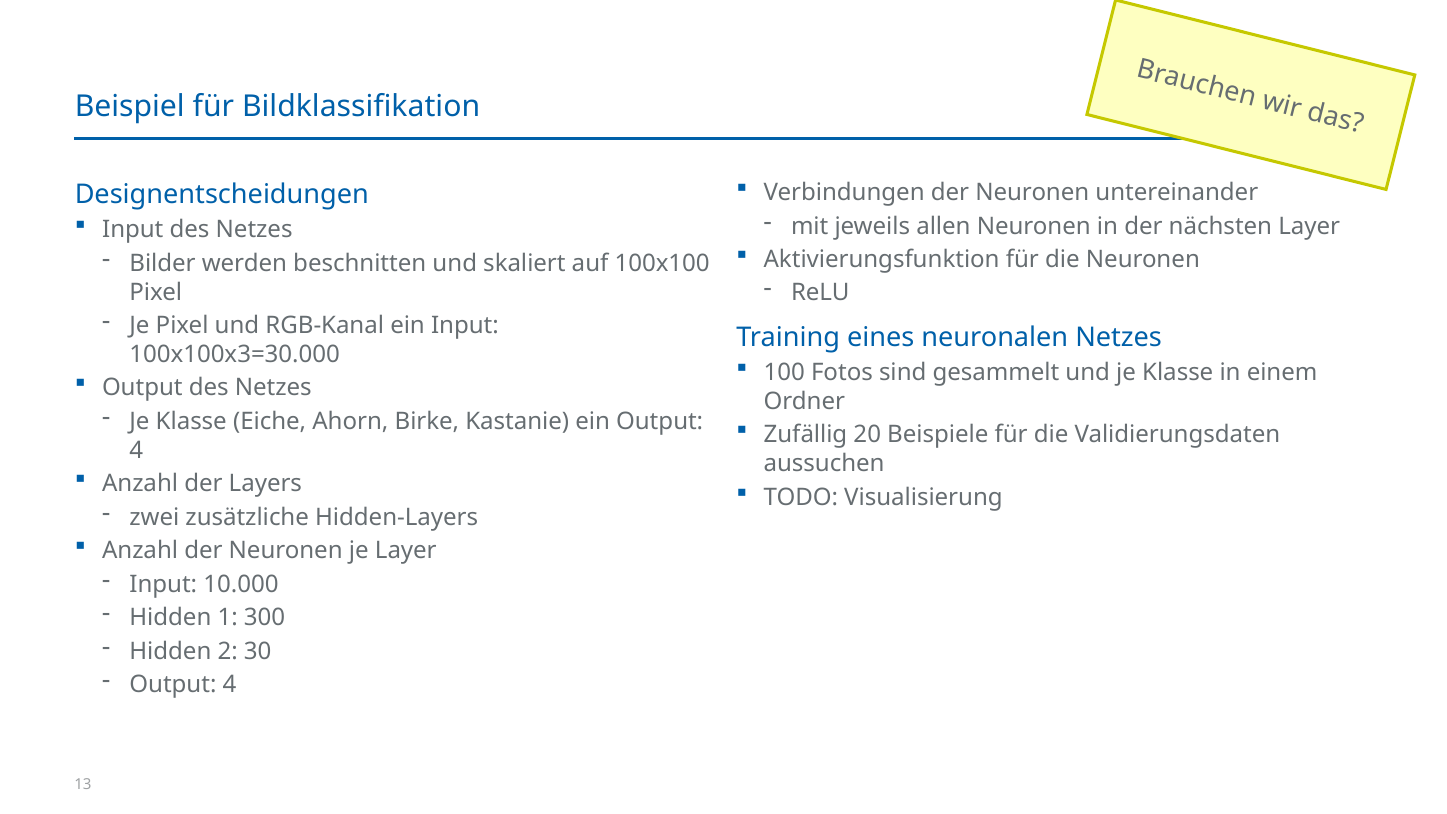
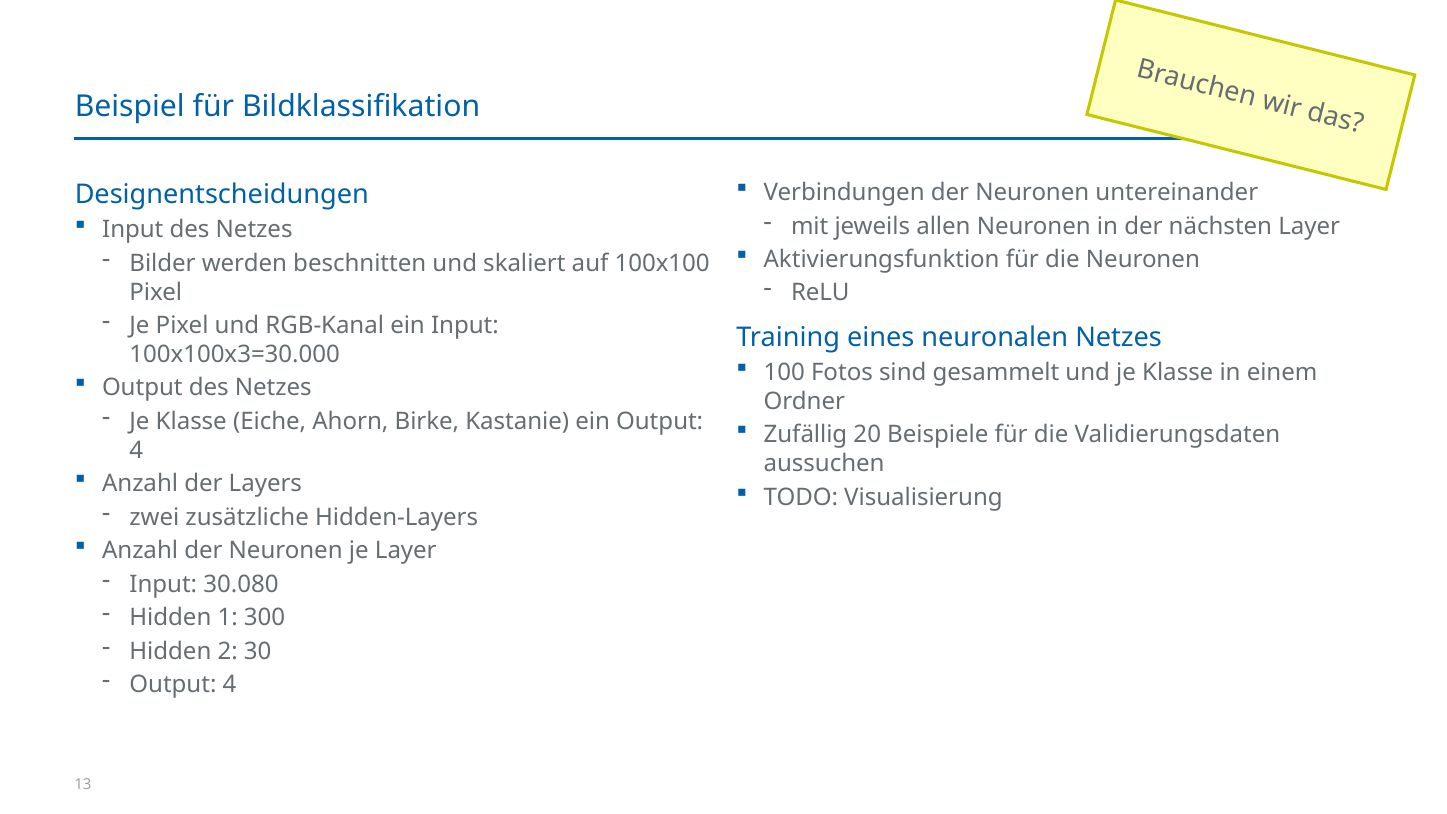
10.000: 10.000 -> 30.080 (241, 584)
